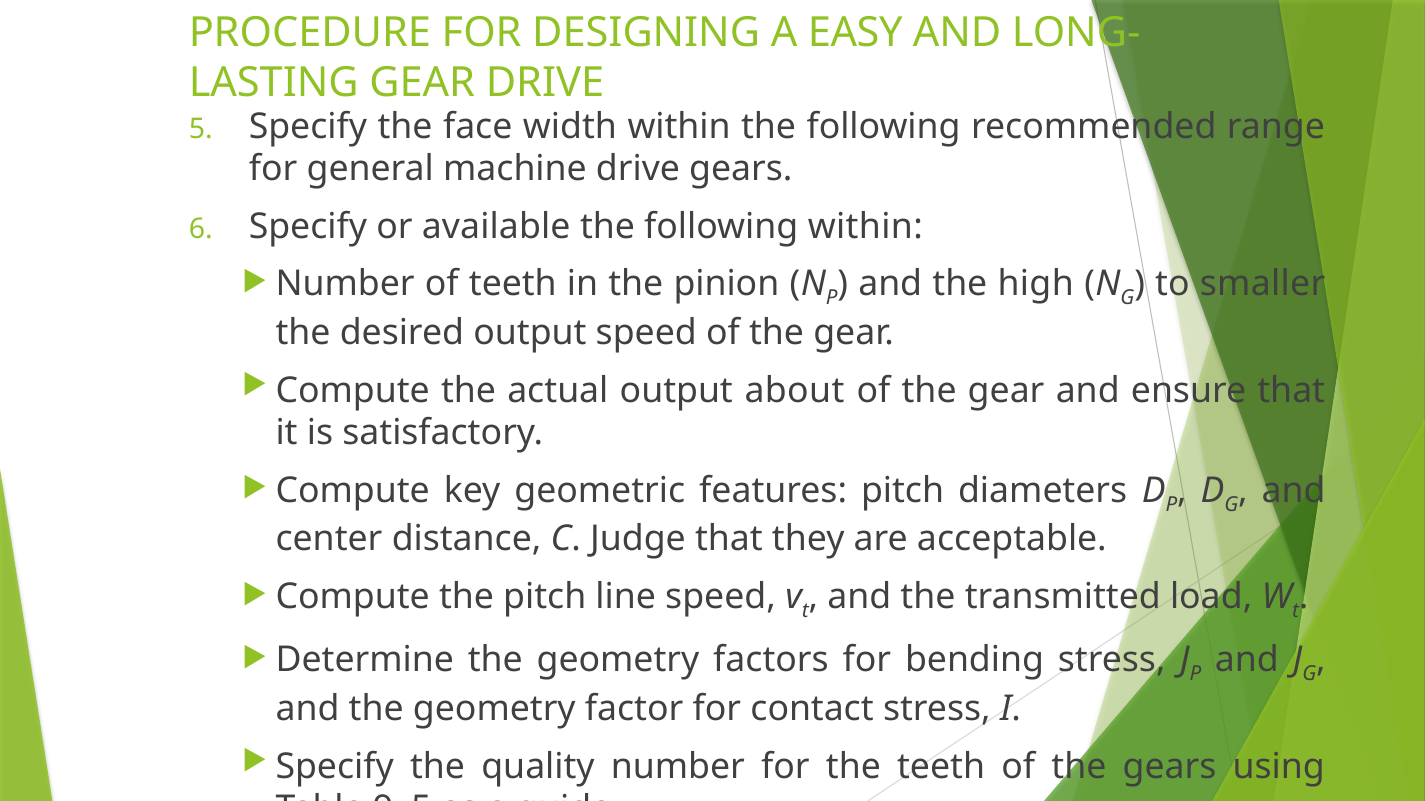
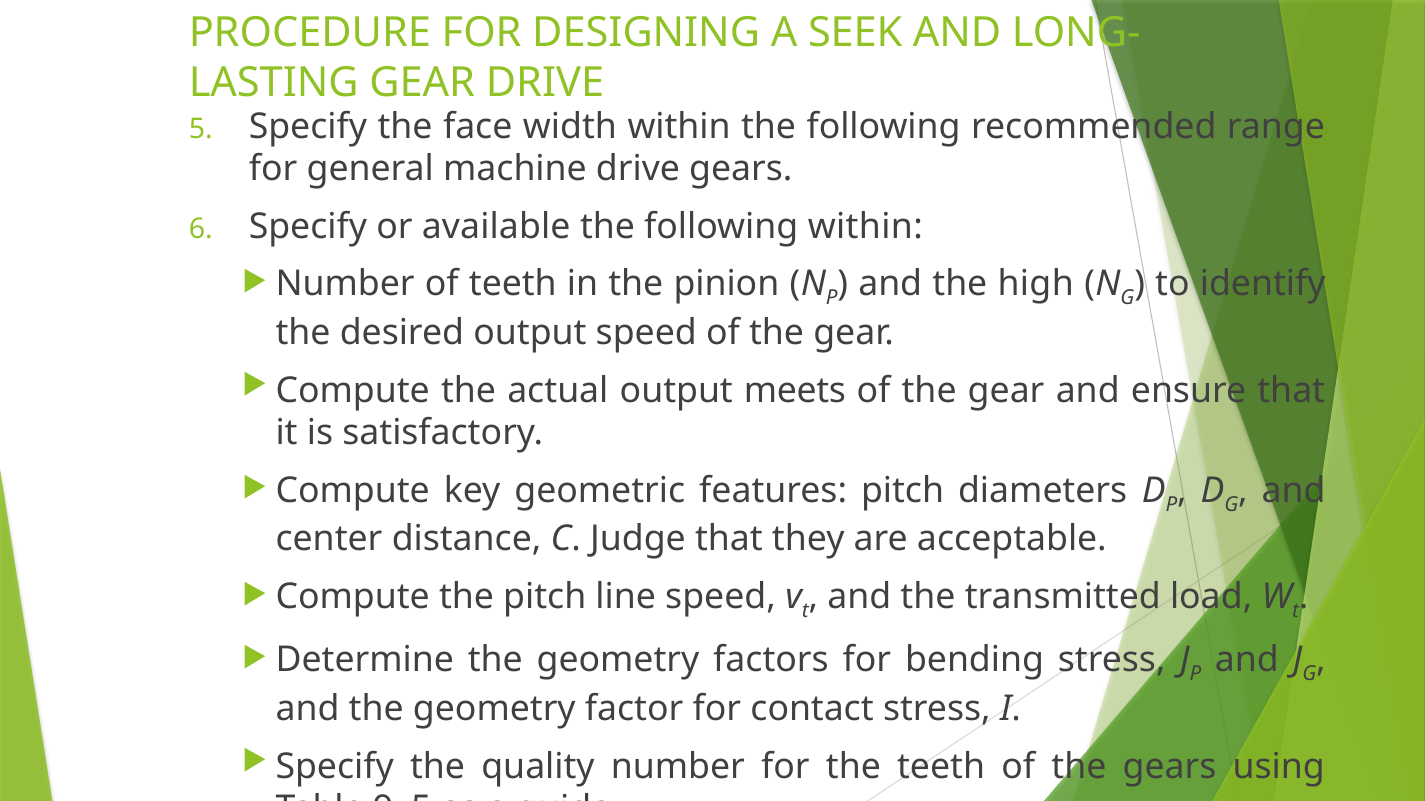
EASY: EASY -> SEEK (855, 33)
smaller: smaller -> identify (1263, 284)
about: about -> meets (795, 391)
